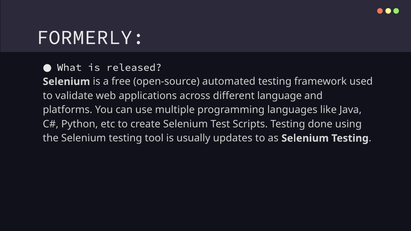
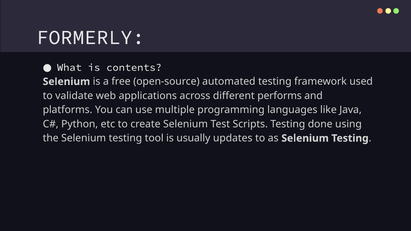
released: released -> contents (134, 67)
language: language -> performs (280, 96)
